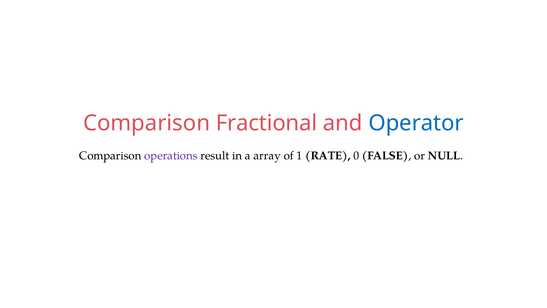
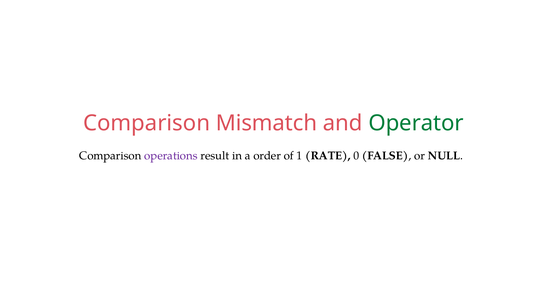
Fractional: Fractional -> Mismatch (266, 123)
Operator colour: blue -> green (416, 123)
array: array -> order (267, 156)
